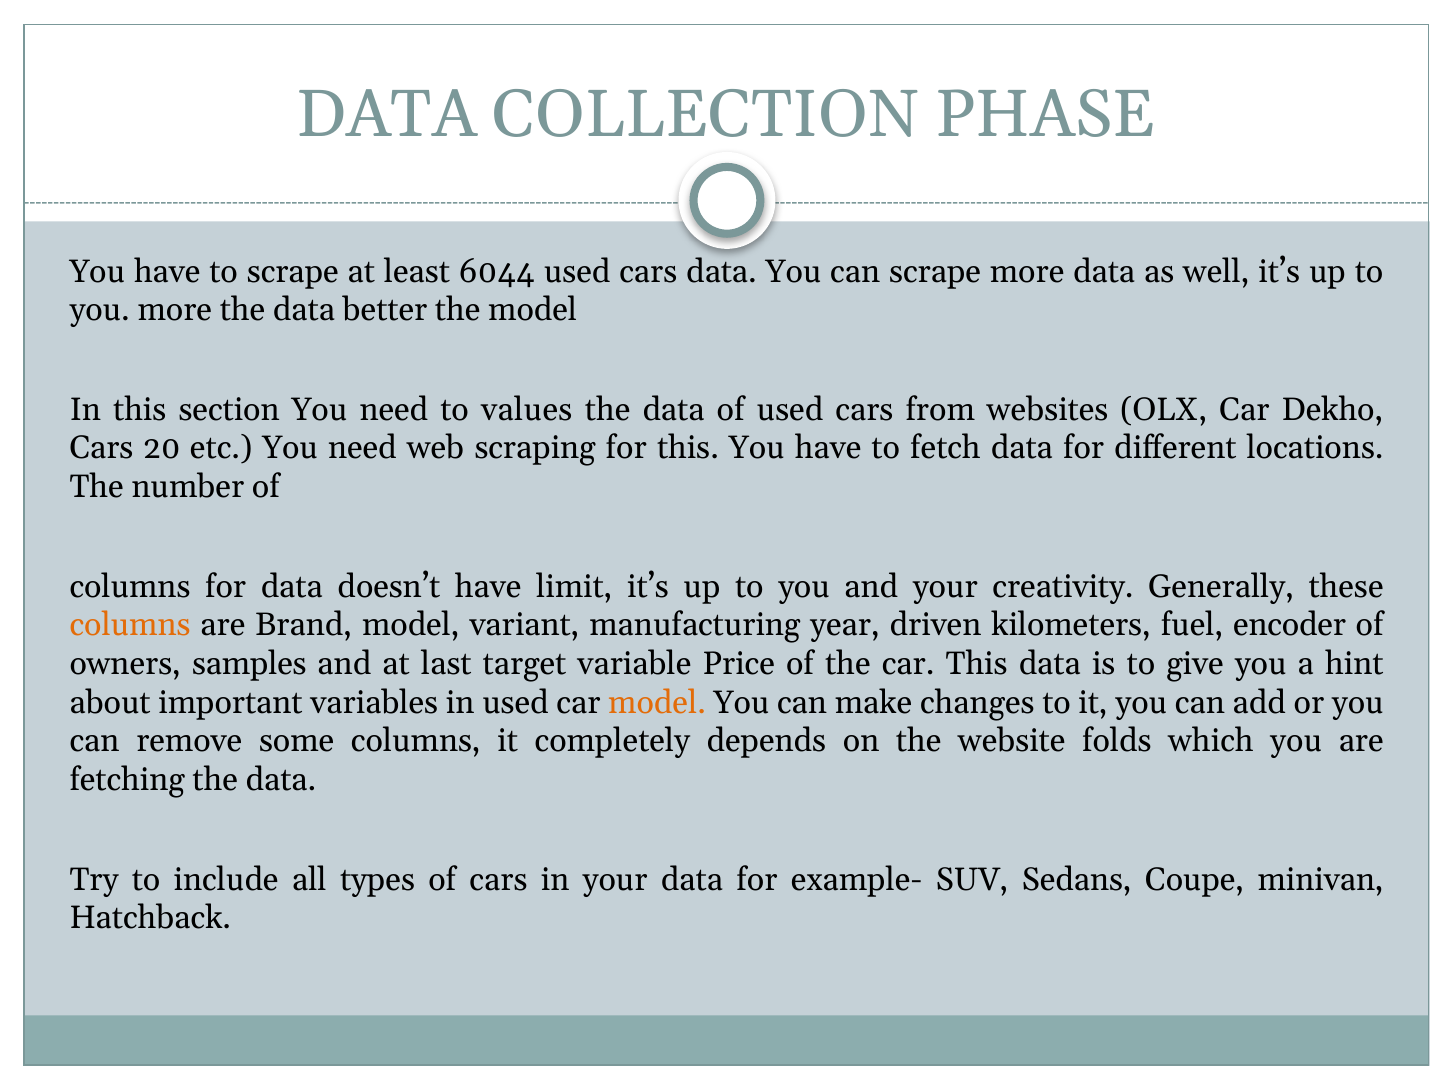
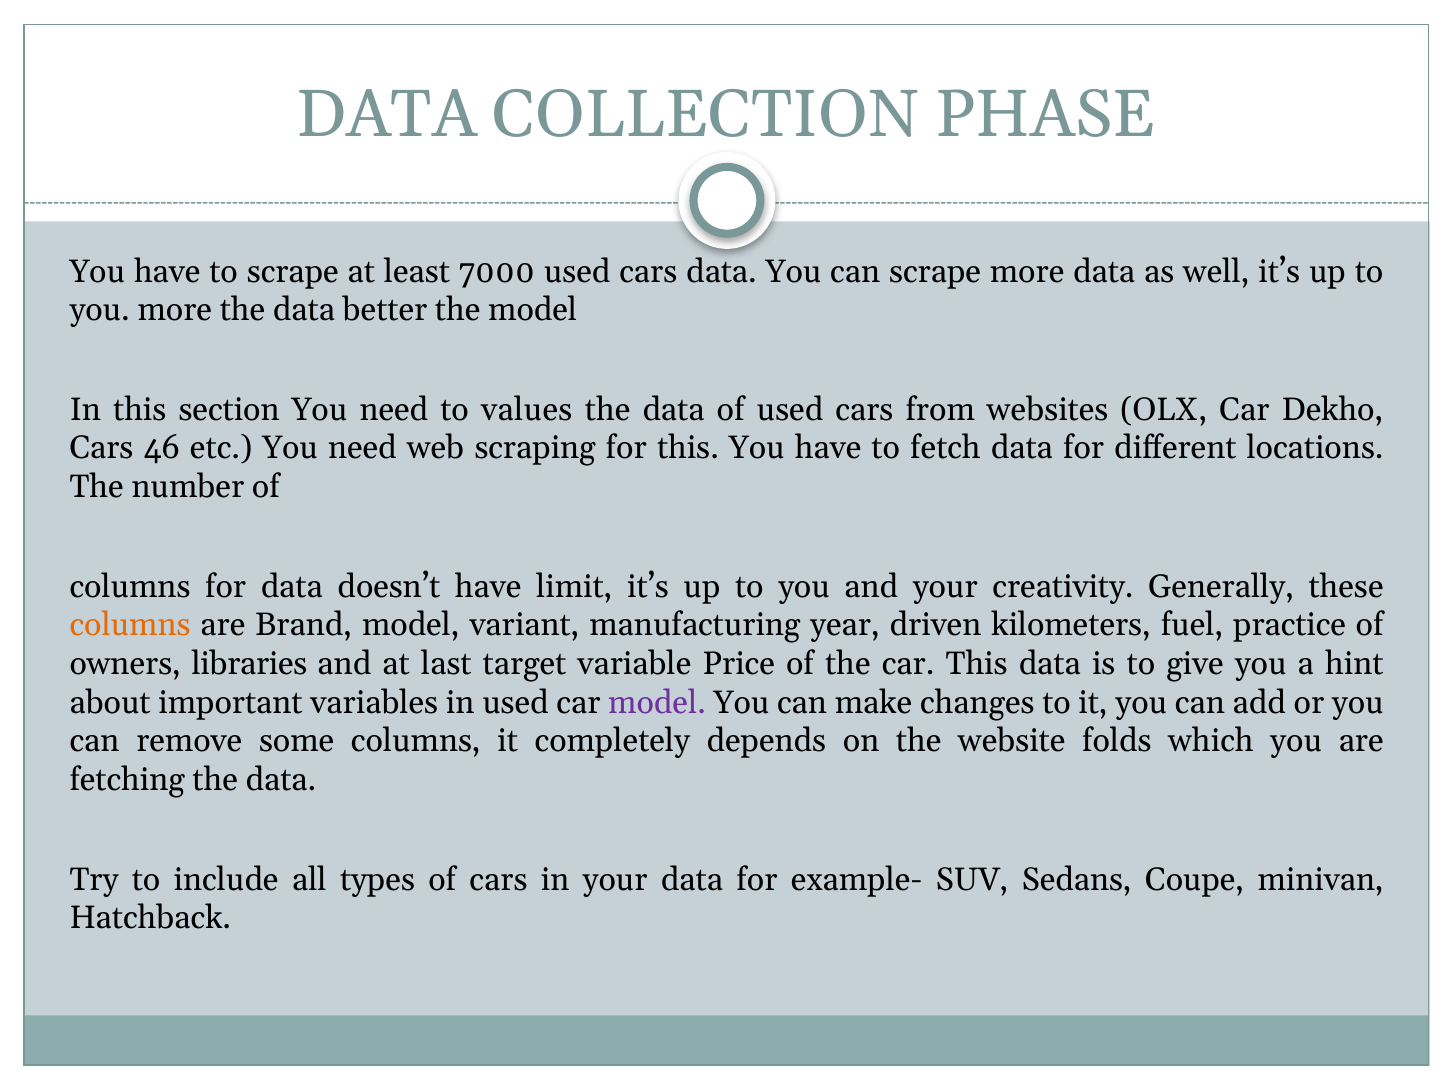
6044: 6044 -> 7000 (497, 272)
20: 20 -> 46 (162, 449)
encoder: encoder -> practice (1290, 625)
samples: samples -> libraries (249, 664)
model colour: orange -> purple (657, 703)
